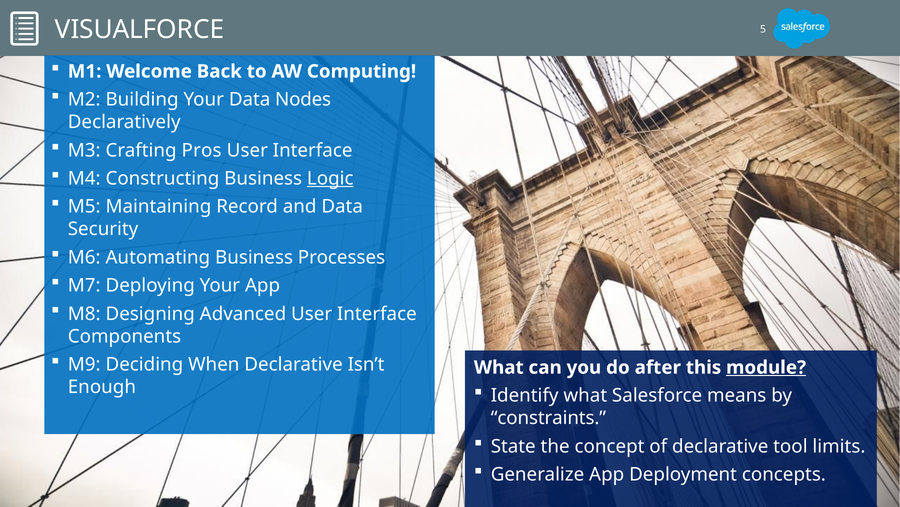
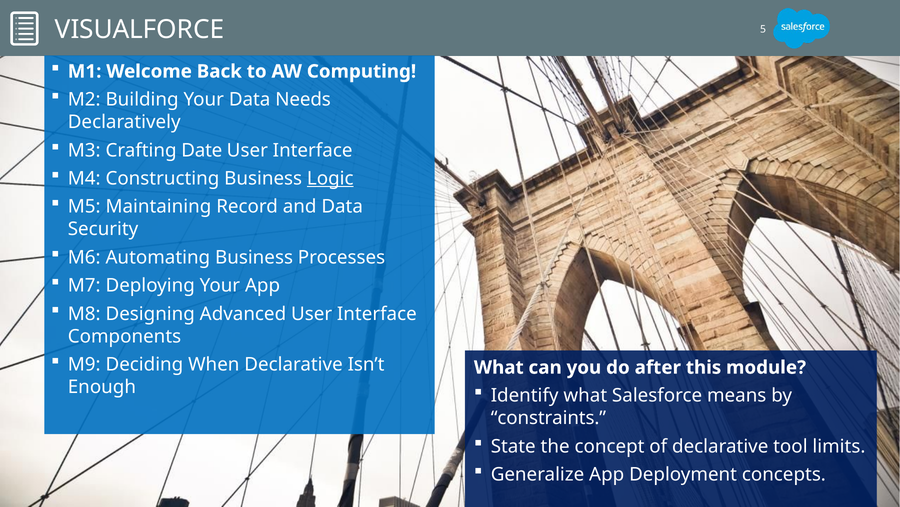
Nodes: Nodes -> Needs (303, 99)
Pros: Pros -> Date (202, 150)
module underline: present -> none (766, 367)
